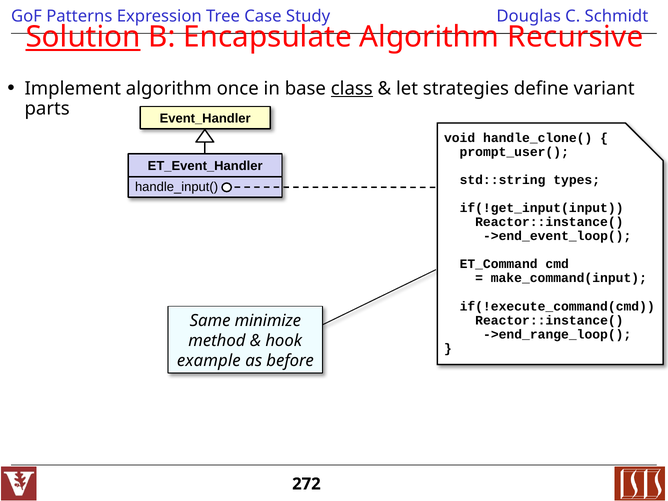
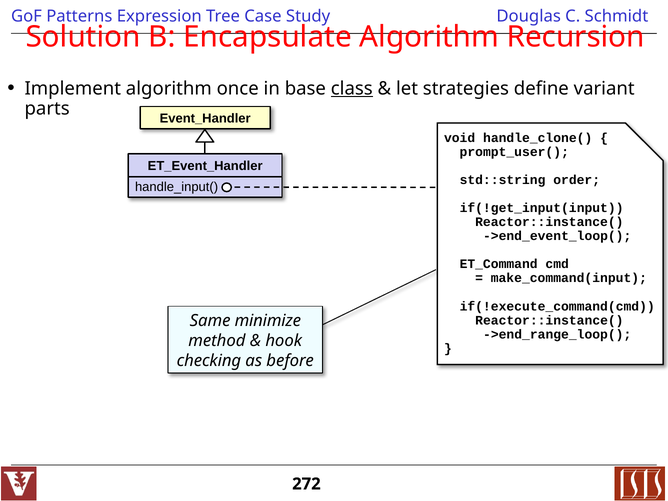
Solution underline: present -> none (83, 37)
Recursive: Recursive -> Recursion (576, 37)
types: types -> order (577, 180)
example: example -> checking (209, 361)
